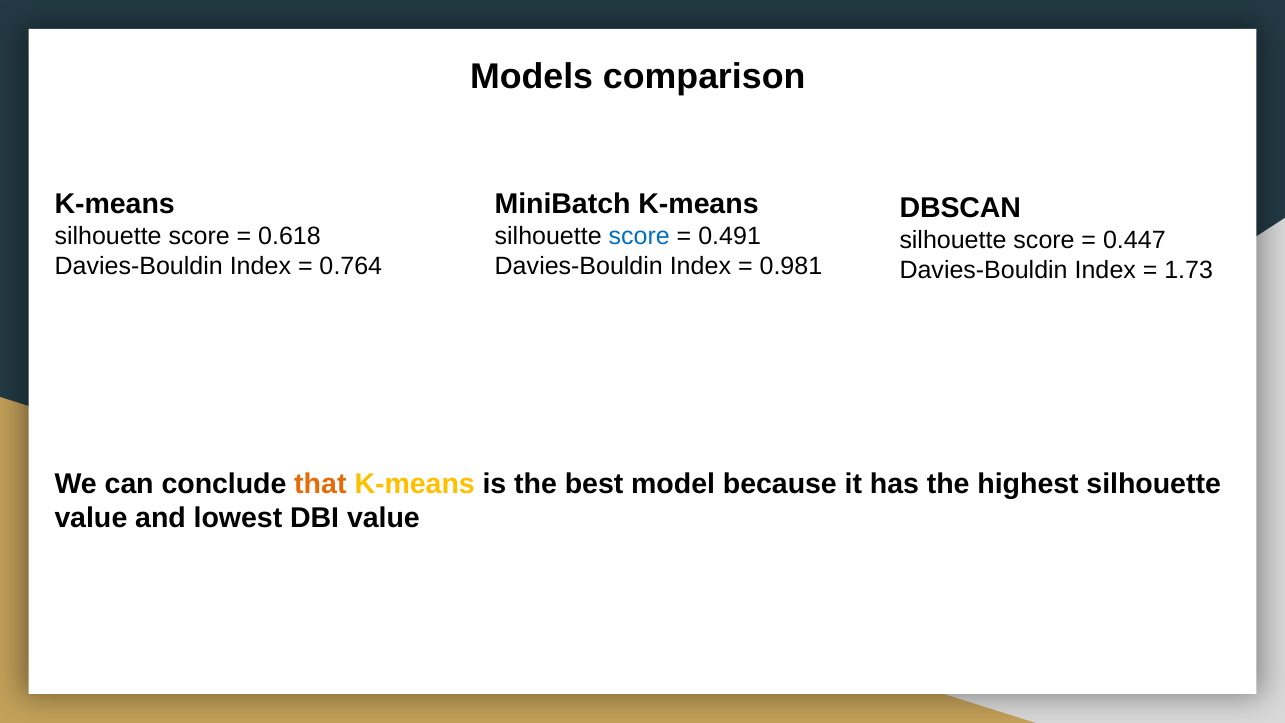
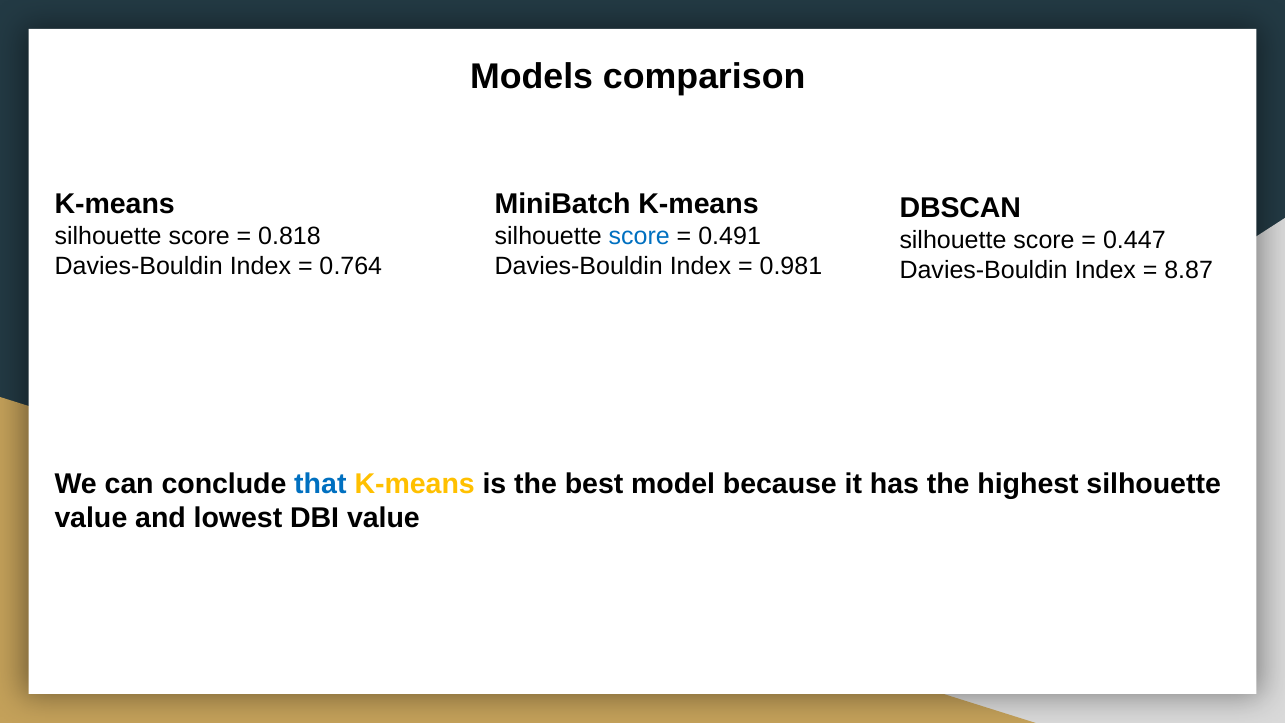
0.618: 0.618 -> 0.818 (289, 236)
1.73: 1.73 -> 8.87 (1189, 270)
that colour: orange -> blue (320, 484)
